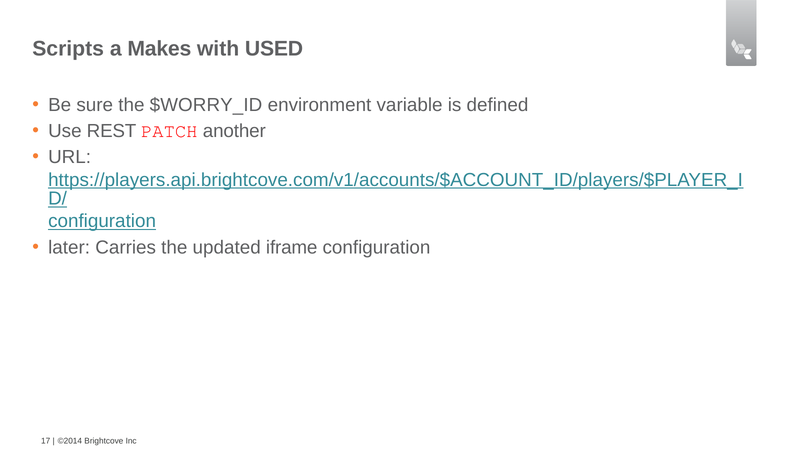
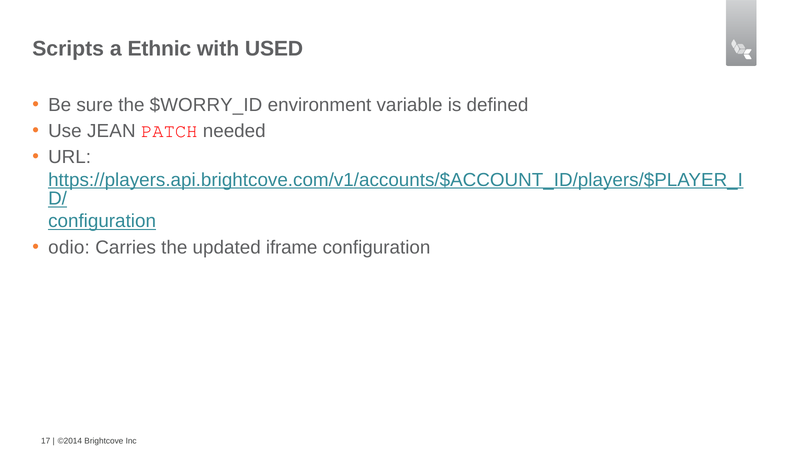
Makes: Makes -> Ethnic (159, 49)
REST: REST -> JEAN (111, 131)
another: another -> needed (234, 131)
later: later -> odio (69, 247)
